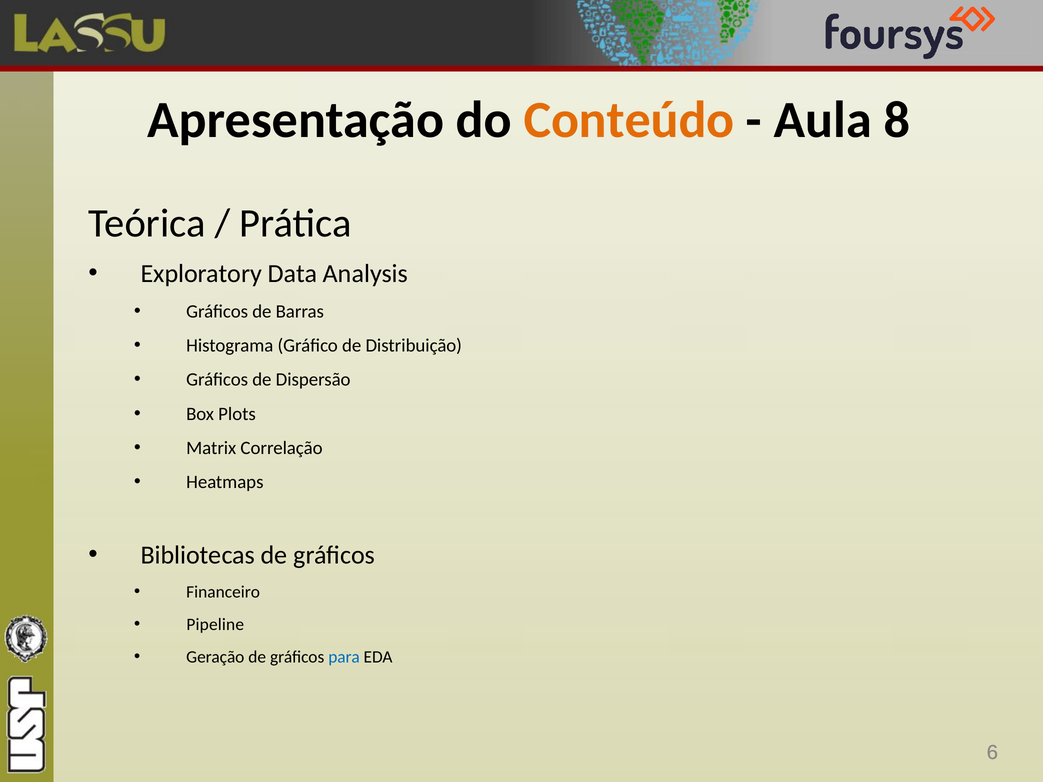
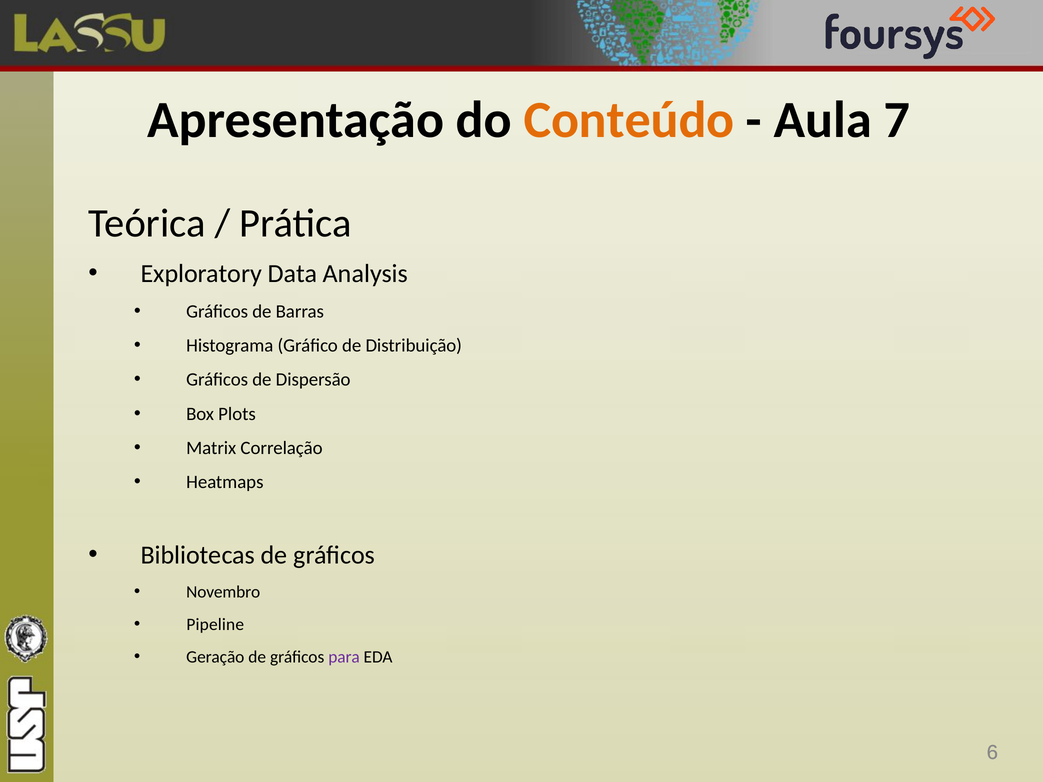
8: 8 -> 7 (897, 120)
Financeiro: Financeiro -> Novembro (223, 592)
para colour: blue -> purple (344, 657)
